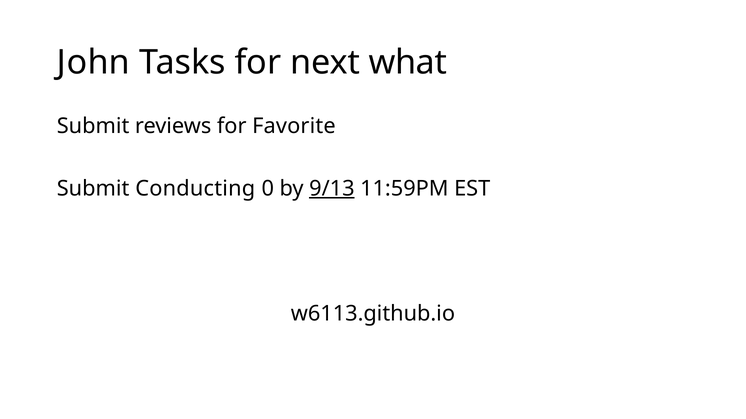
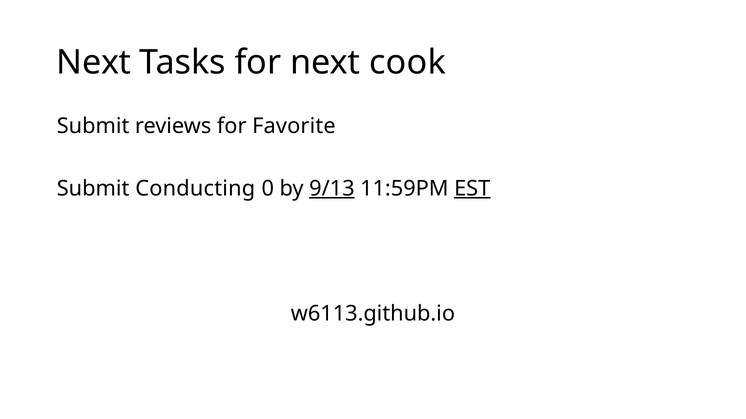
John: John -> Next (94, 63)
what: what -> cook (408, 63)
EST underline: none -> present (472, 189)
